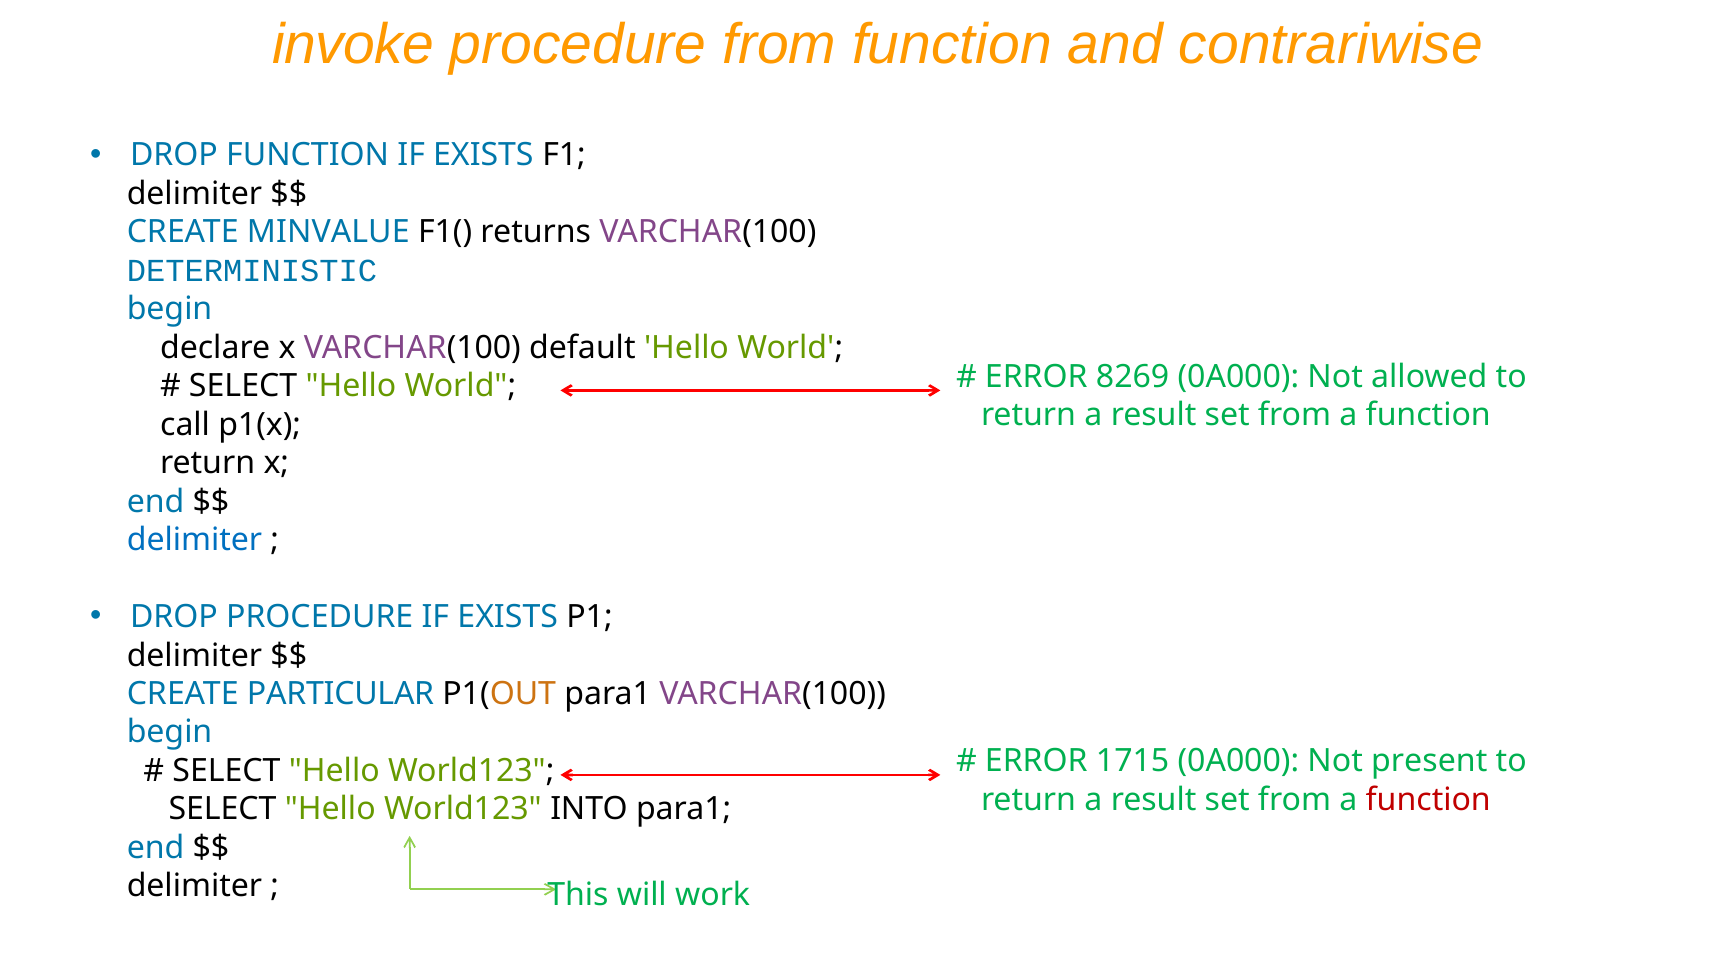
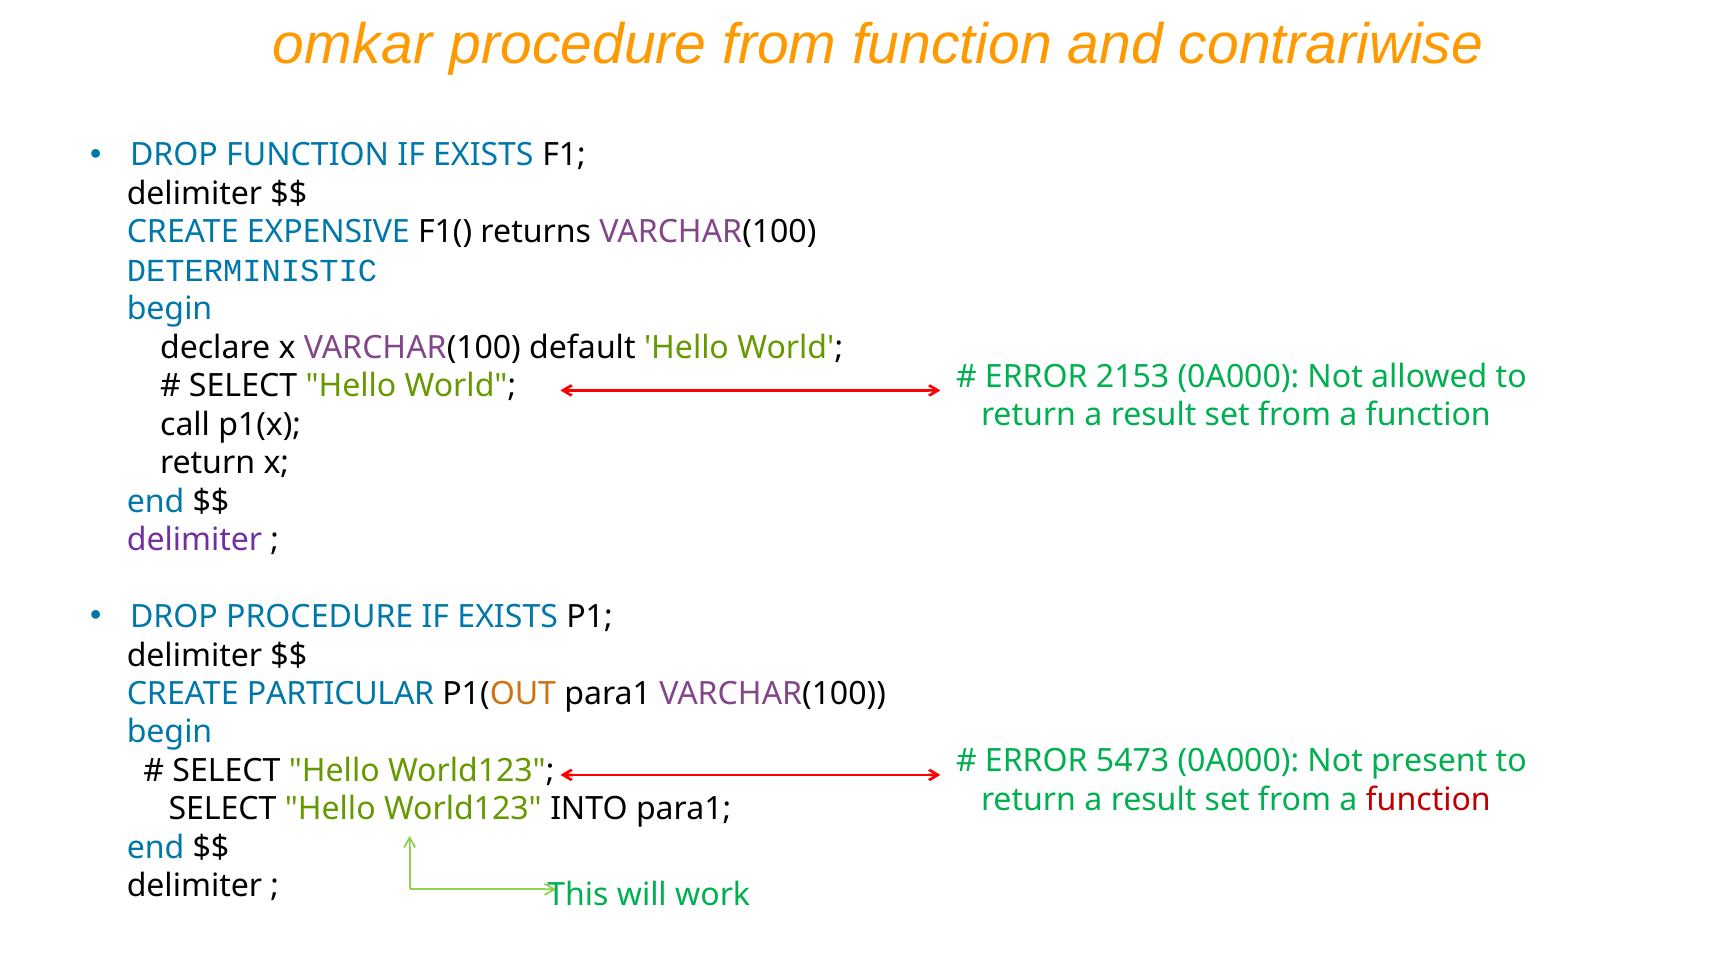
invoke: invoke -> omkar (353, 45)
MINVALUE: MINVALUE -> EXPENSIVE (328, 232)
8269: 8269 -> 2153 (1133, 377)
delimiter colour: blue -> purple (194, 540)
1715: 1715 -> 5473 (1133, 762)
